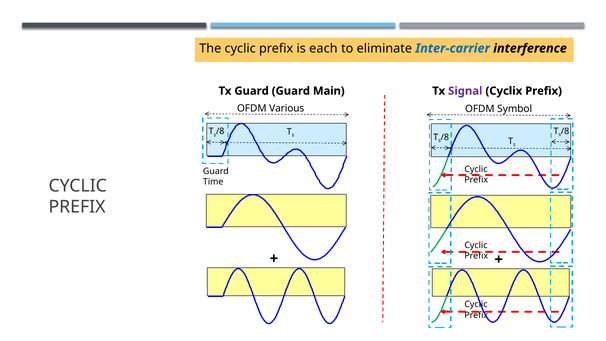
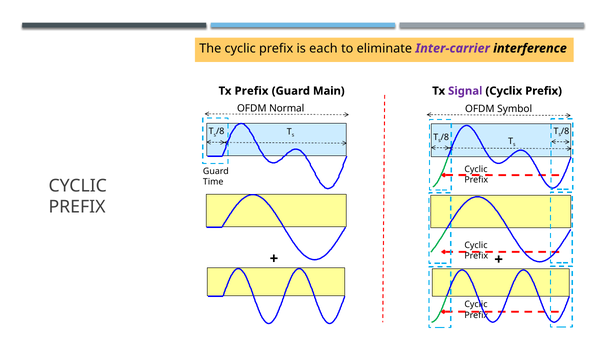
Inter-carrier colour: blue -> purple (453, 48)
Tx Guard: Guard -> Prefix (251, 91)
Various: Various -> Normal (287, 108)
